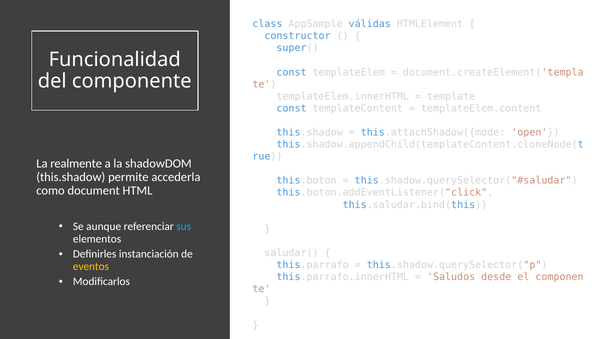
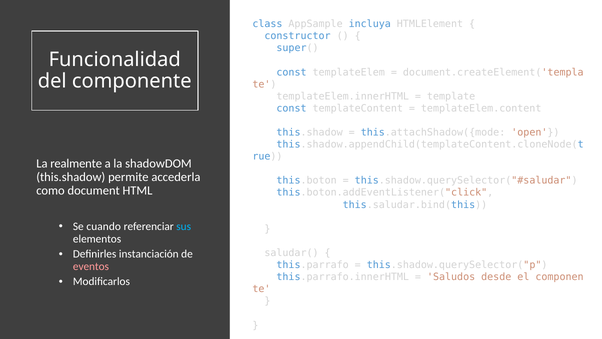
válidas: válidas -> incluya (370, 24)
aunque: aunque -> cuando (104, 226)
eventos colour: yellow -> pink (91, 266)
